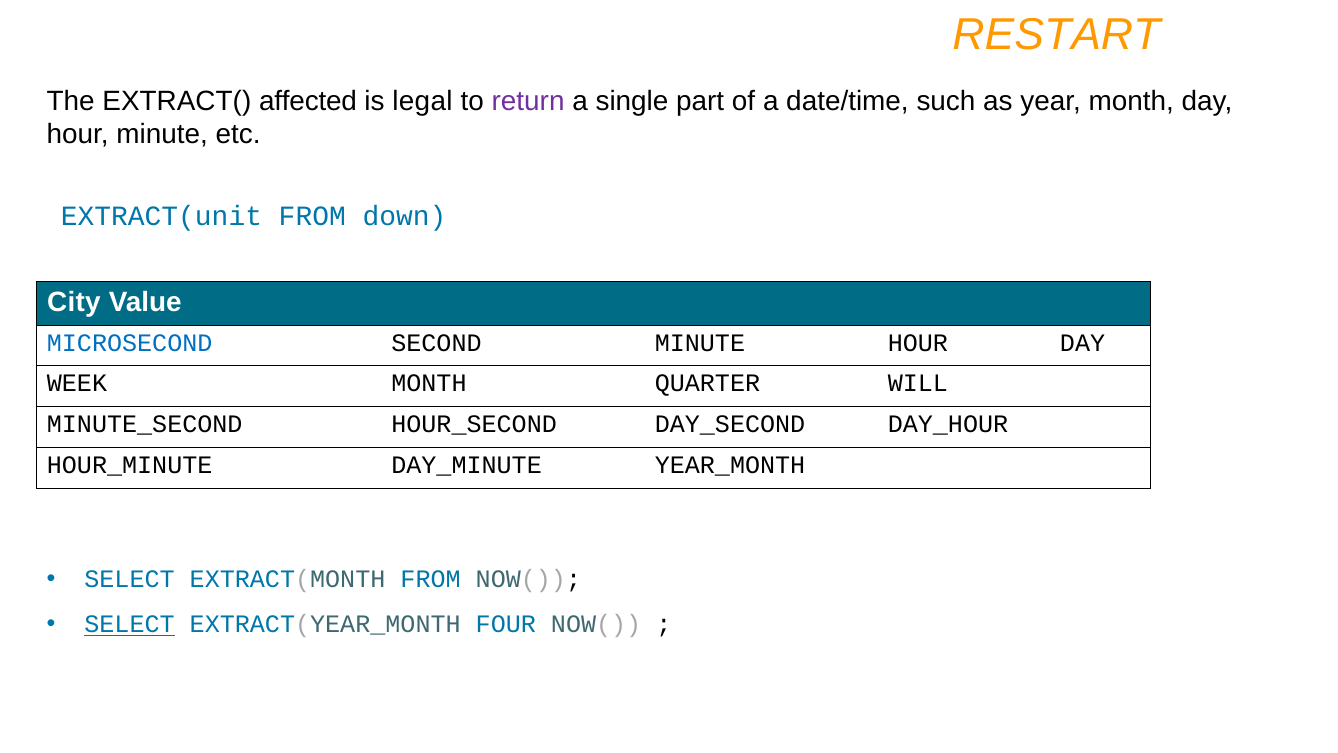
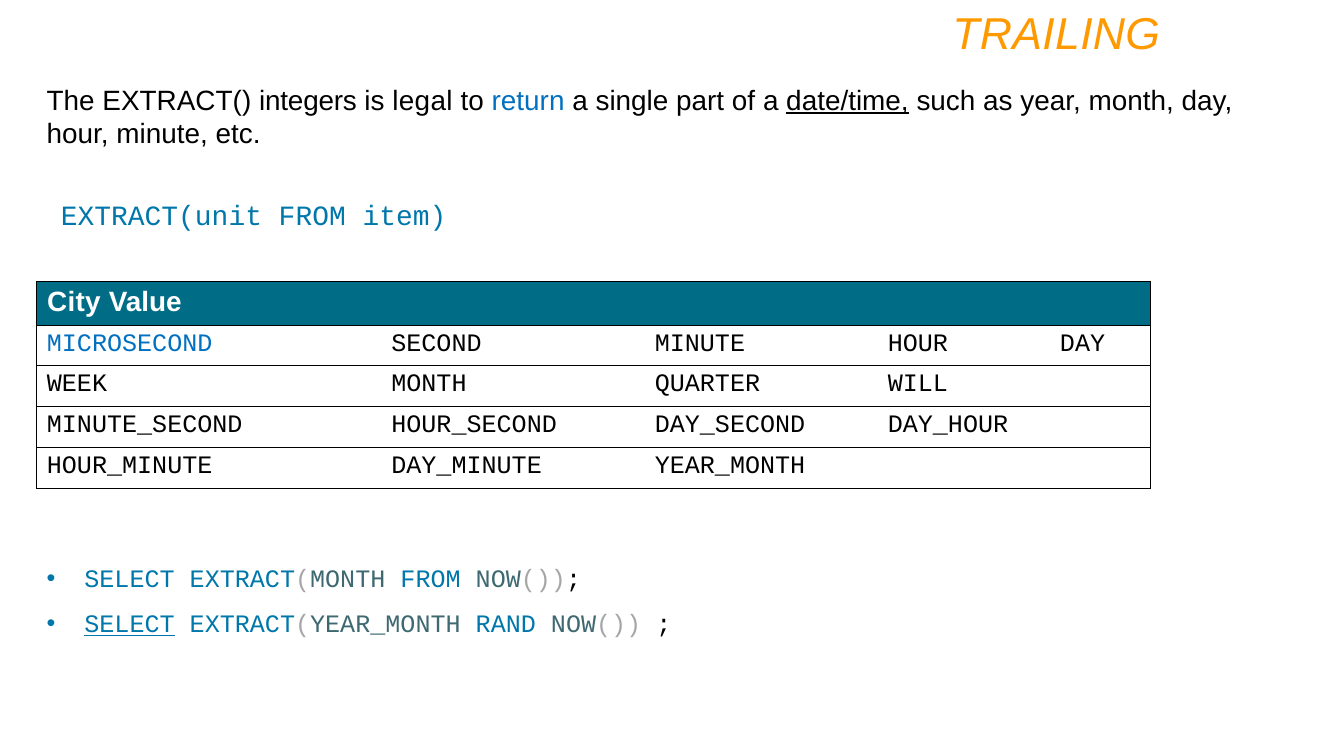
RESTART: RESTART -> TRAILING (1056, 35)
affected: affected -> integers (308, 101)
return colour: purple -> blue (528, 101)
date/time underline: none -> present (847, 101)
down: down -> item (404, 216)
FOUR: FOUR -> RAND (506, 624)
